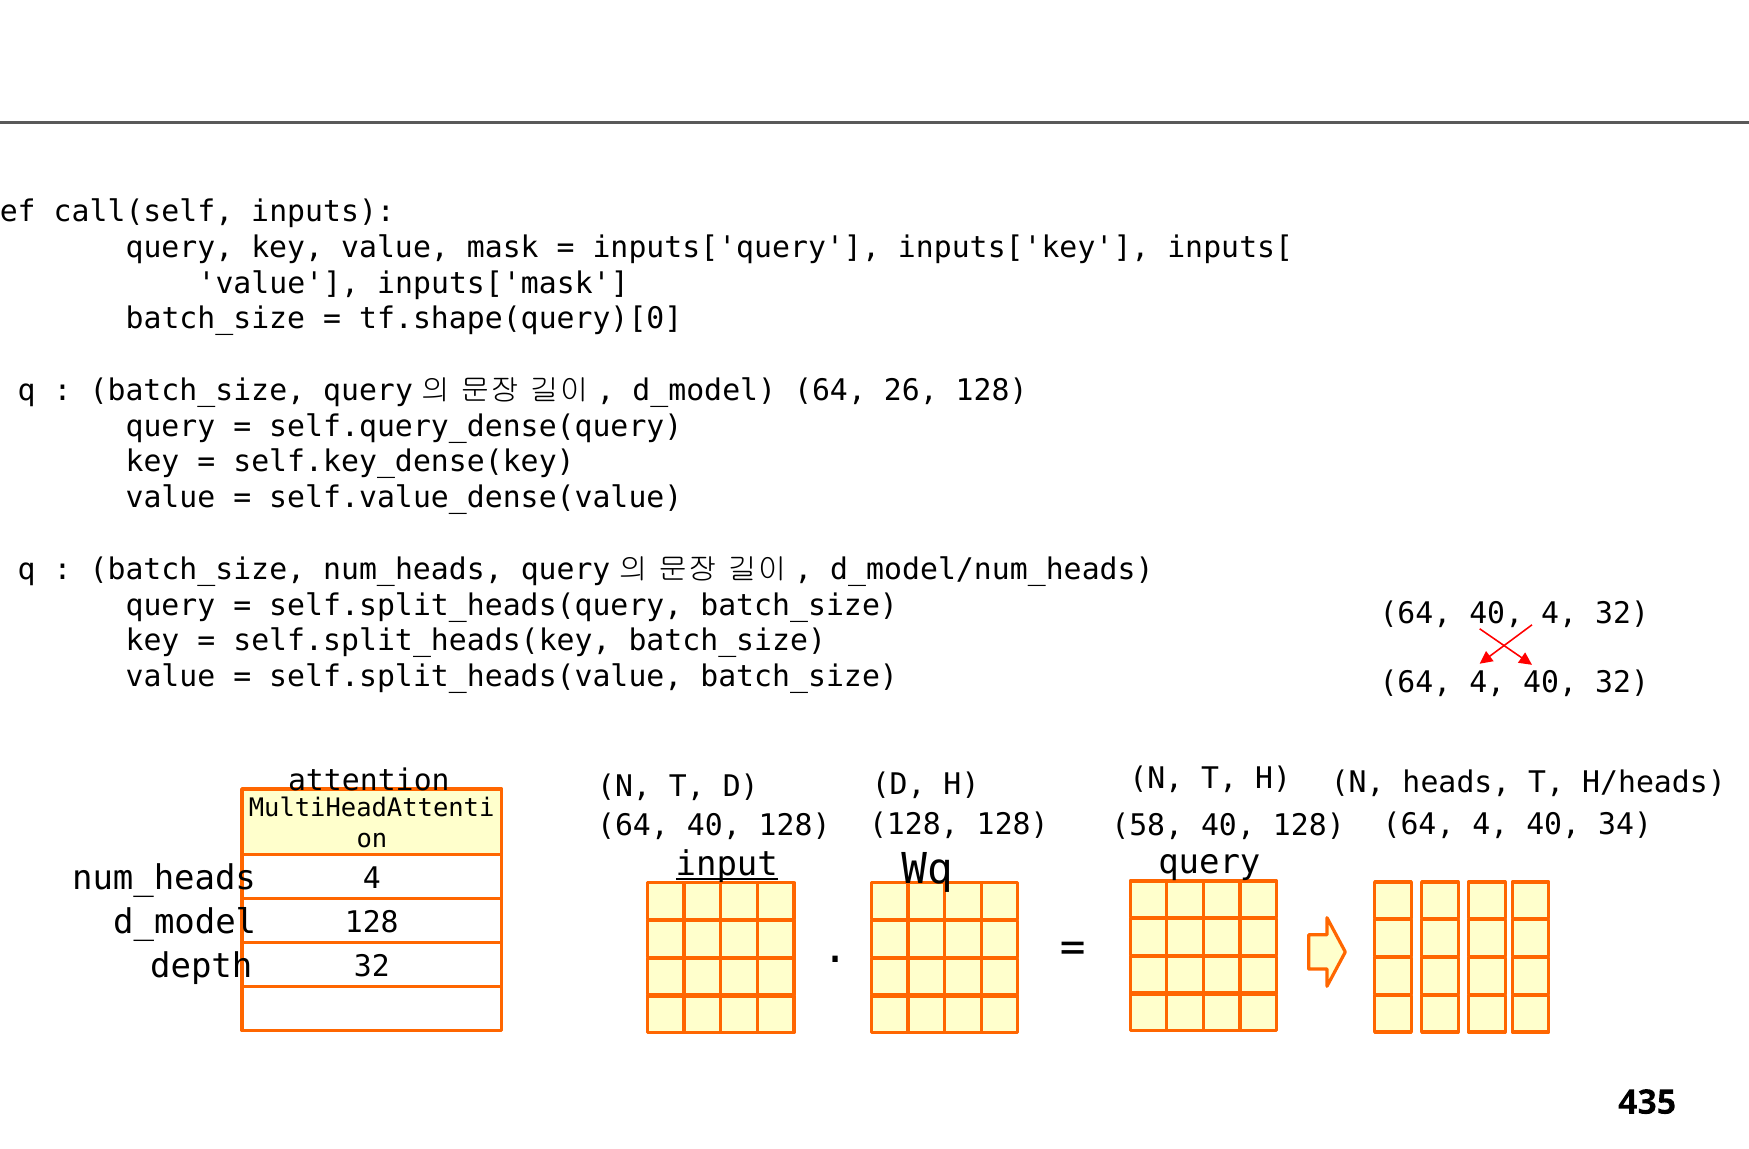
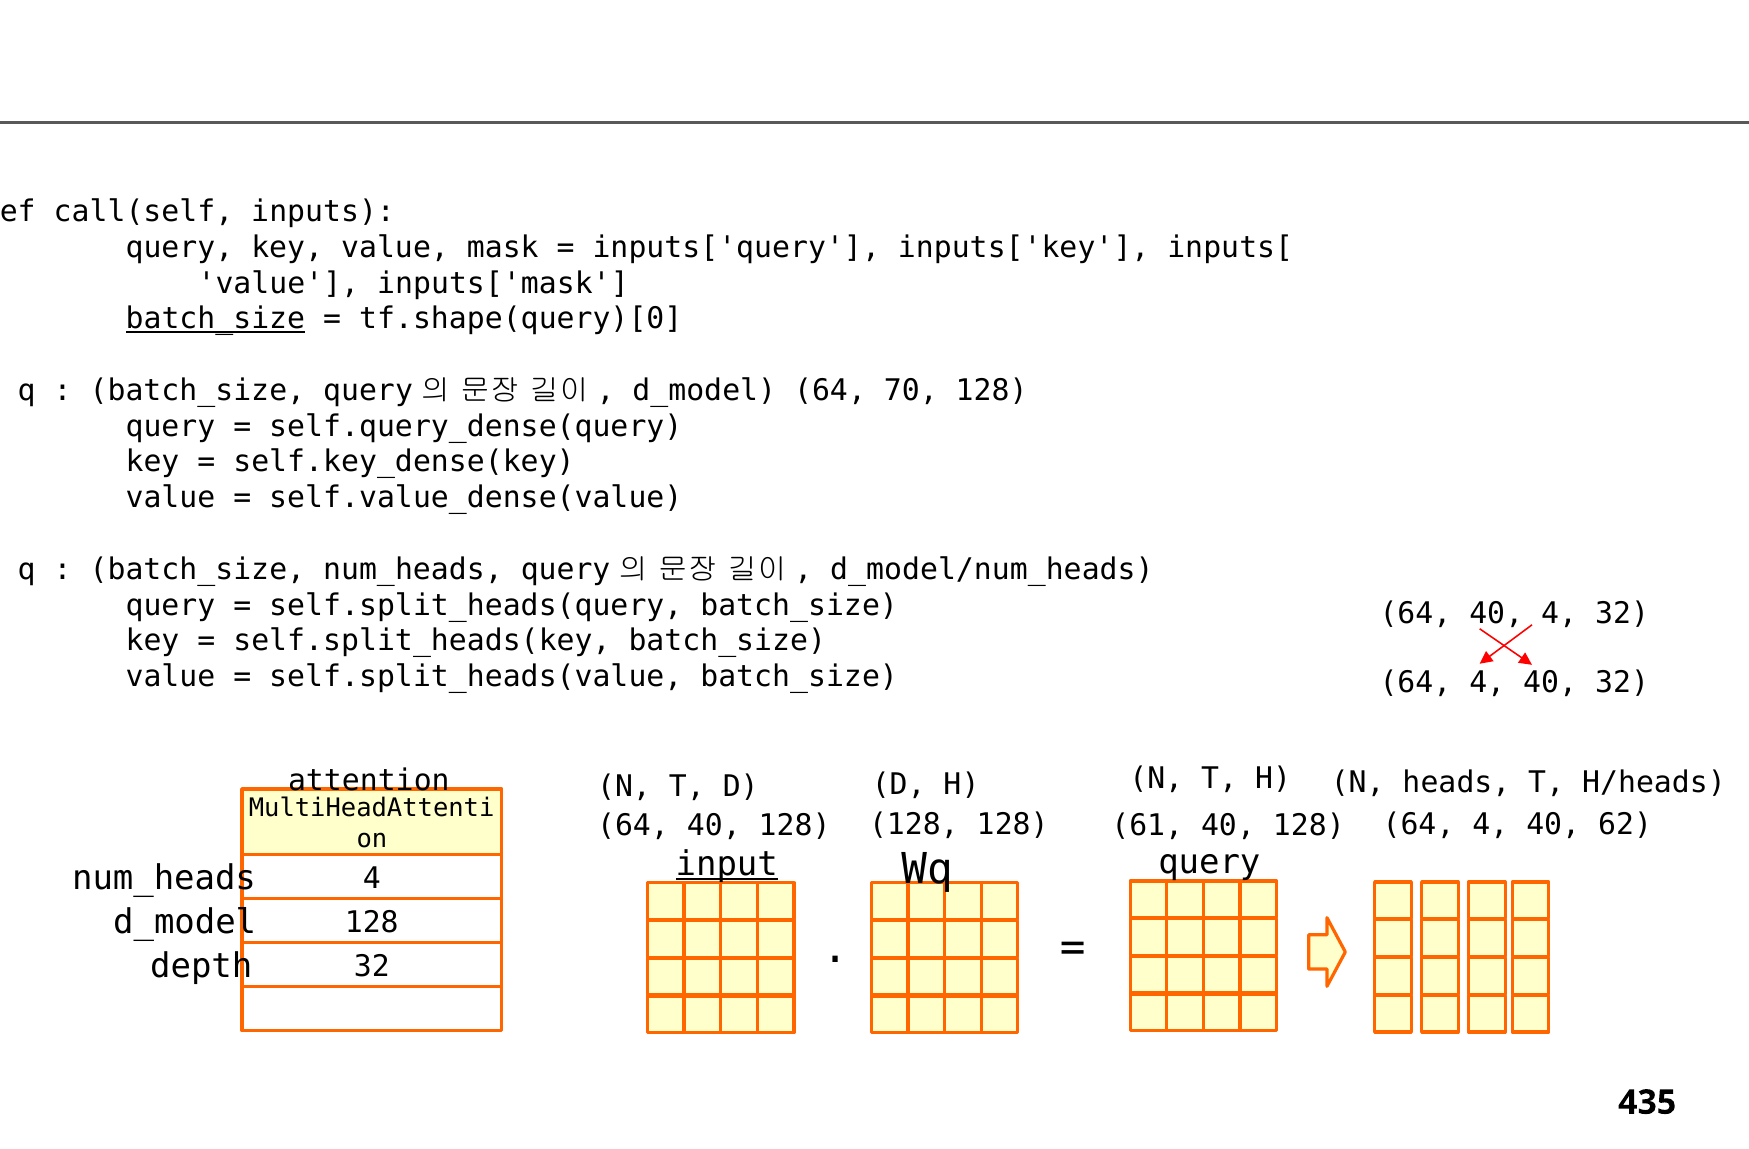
batch_size underline: none -> present (215, 319)
26: 26 -> 70 (911, 391)
58: 58 -> 61 (1147, 825)
34: 34 -> 62 (1625, 825)
